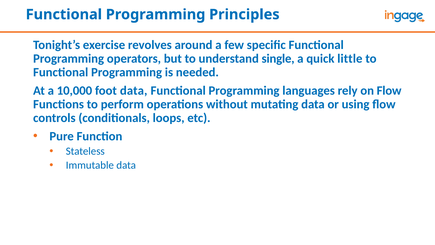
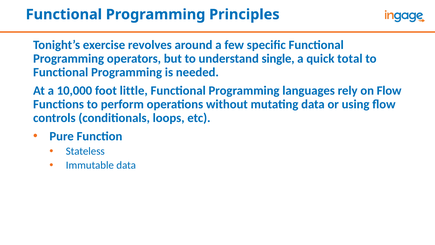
little: little -> total (350, 59)
foot data: data -> little (134, 90)
